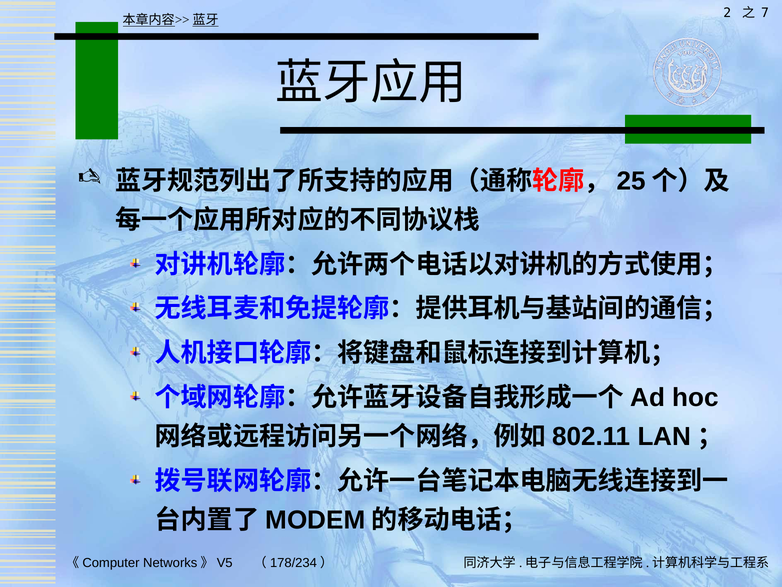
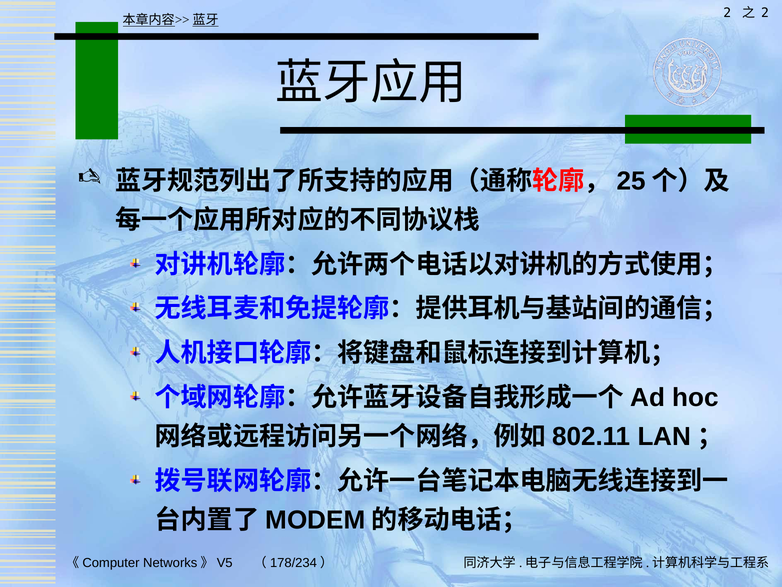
7: 7 -> 2 (765, 13)
